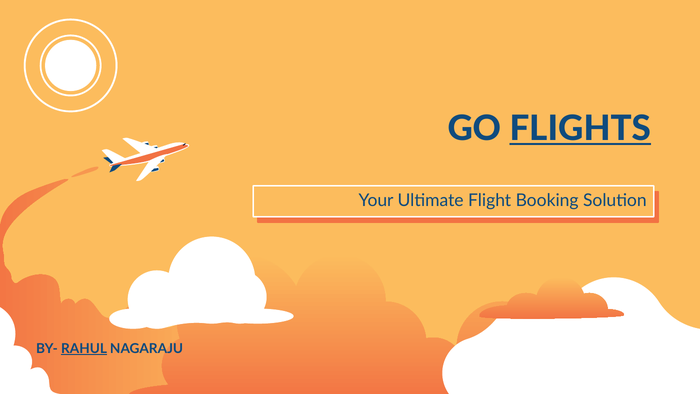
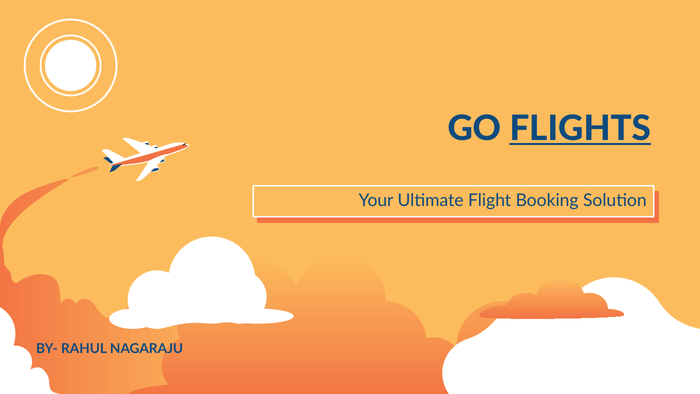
RAHUL underline: present -> none (84, 348)
